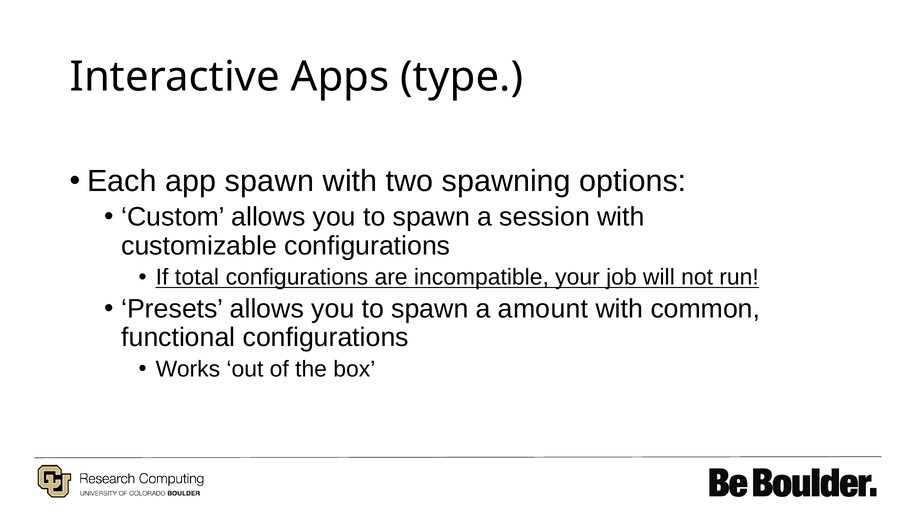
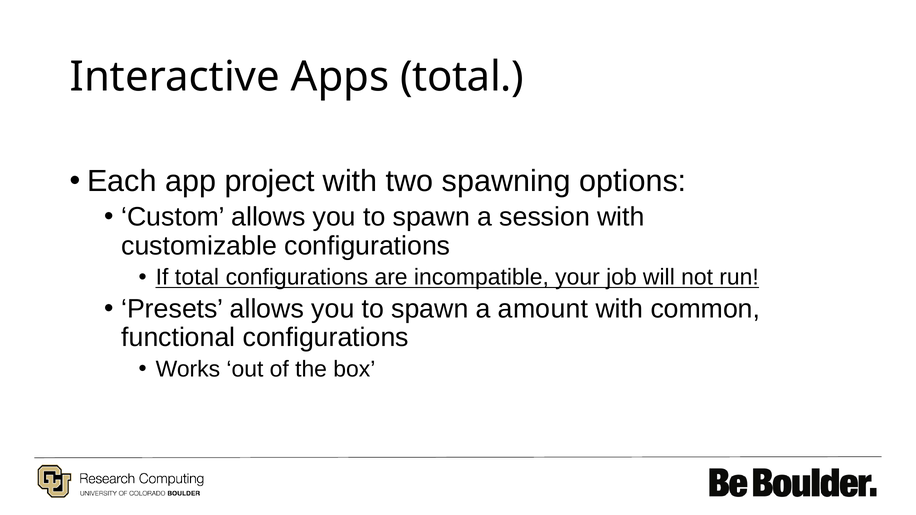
Apps type: type -> total (462, 77)
app spawn: spawn -> project (270, 181)
